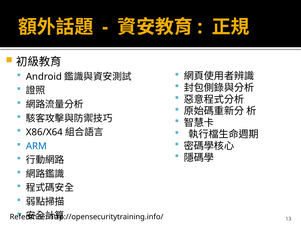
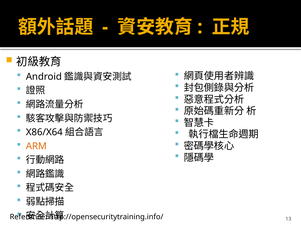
ARM colour: blue -> orange (36, 146)
